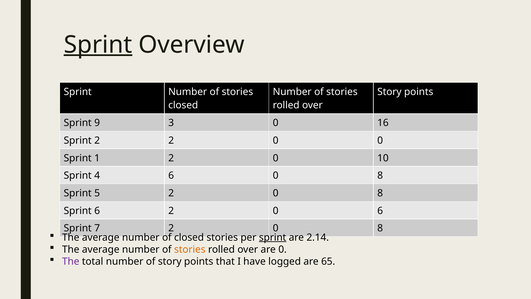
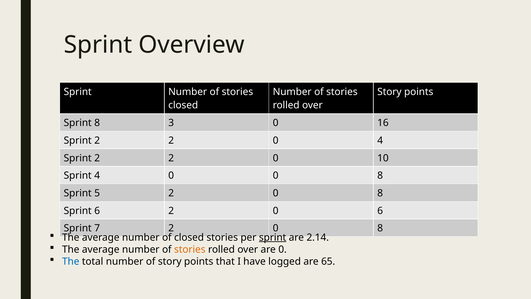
Sprint underline: present -> none (98, 45)
Sprint 9: 9 -> 8 (97, 123)
0 0: 0 -> 4 (380, 140)
1: 1 -> 2 (97, 158)
4 6: 6 -> 0 (171, 175)
The colour: purple -> blue (71, 261)
